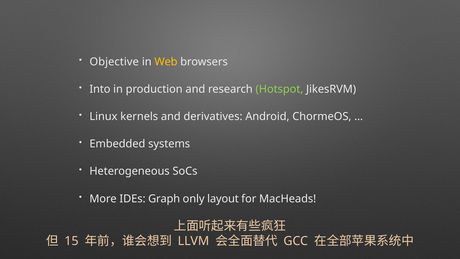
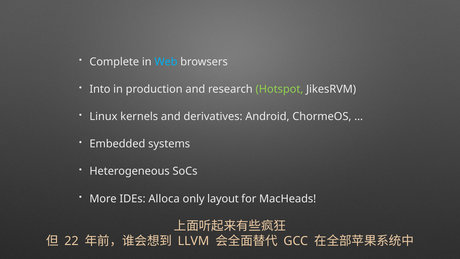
Objective: Objective -> Complete (114, 62)
Web colour: yellow -> light blue (166, 62)
Graph: Graph -> Alloca (164, 199)
15: 15 -> 22 (71, 241)
